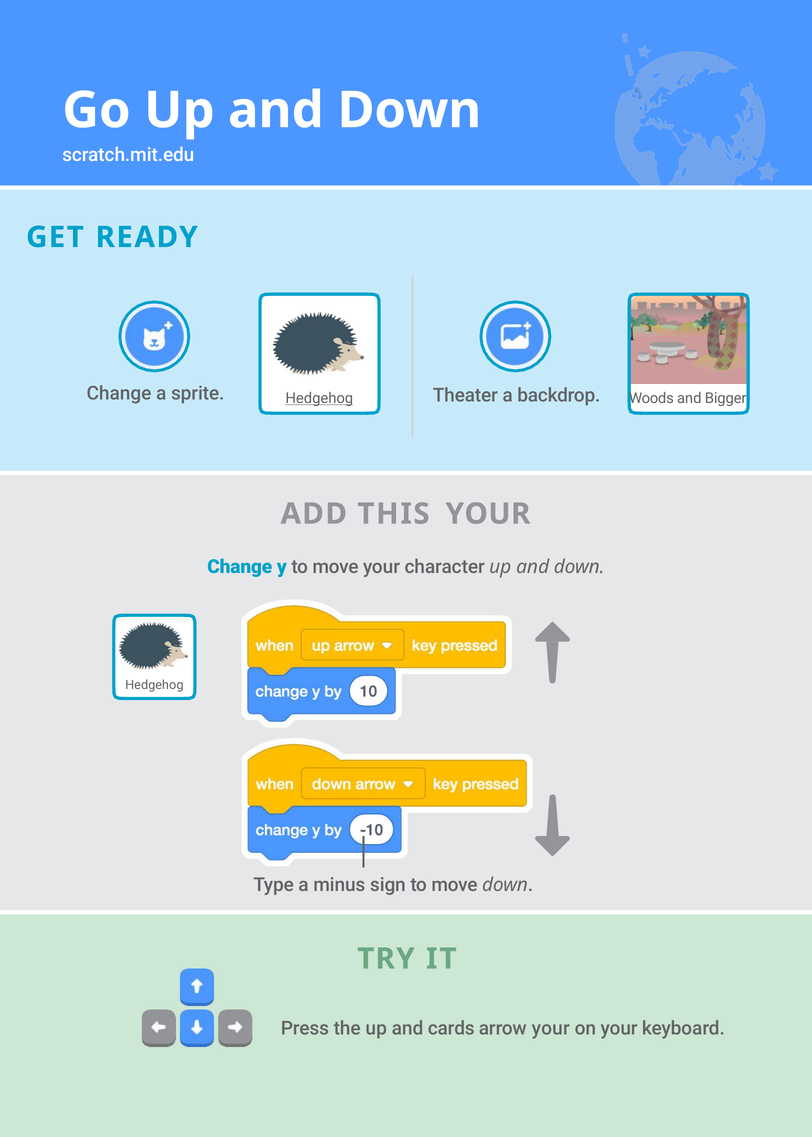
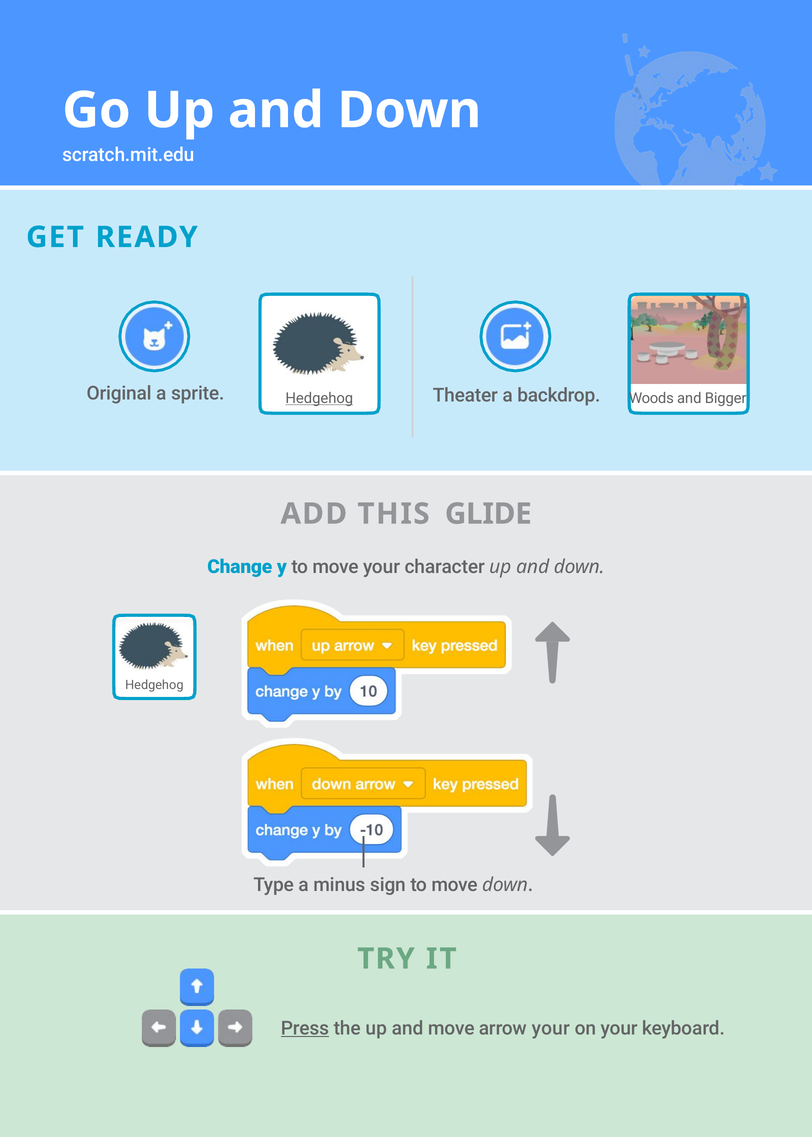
Change: Change -> Original (119, 393)
THIS YOUR: YOUR -> GLIDE (488, 514)
Press underline: none -> present (305, 1028)
and cards: cards -> move (451, 1028)
